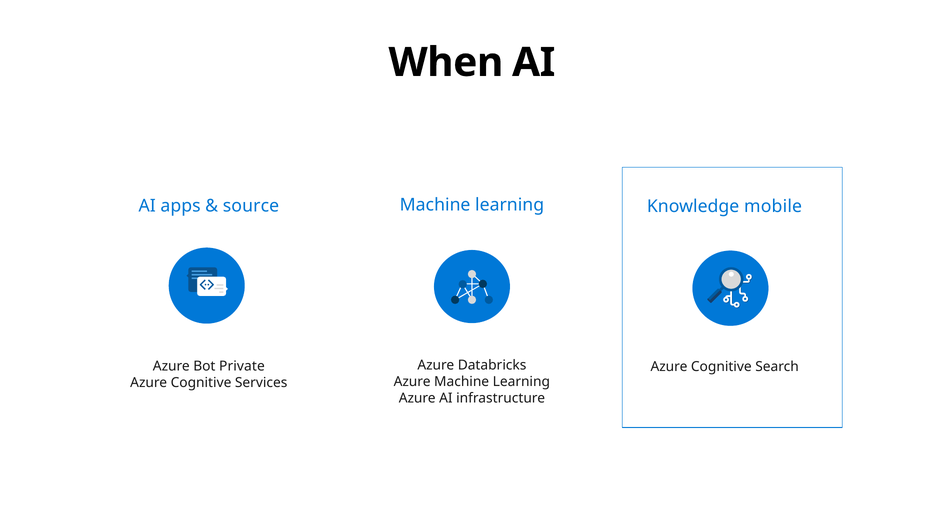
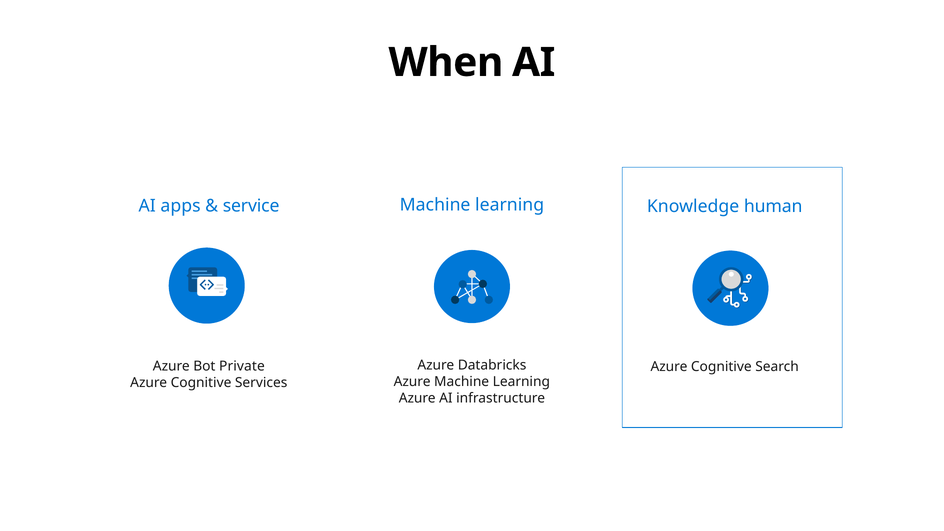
source: source -> service (251, 206)
mobile: mobile -> human (773, 207)
